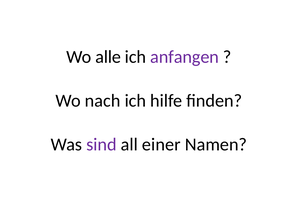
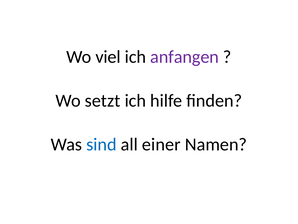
alle: alle -> viel (108, 57)
nach: nach -> setzt (103, 100)
sind colour: purple -> blue (101, 144)
